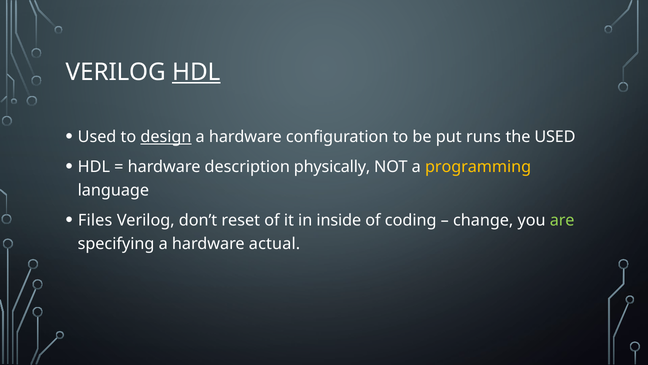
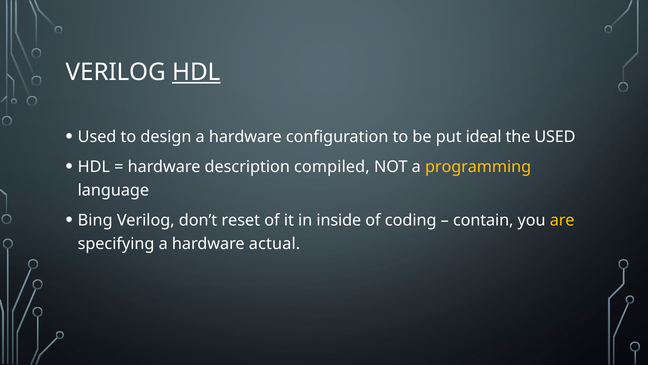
design underline: present -> none (166, 137)
runs: runs -> ideal (484, 137)
physically: physically -> compiled (332, 167)
Files: Files -> Bing (95, 220)
change: change -> contain (483, 220)
are colour: light green -> yellow (562, 220)
